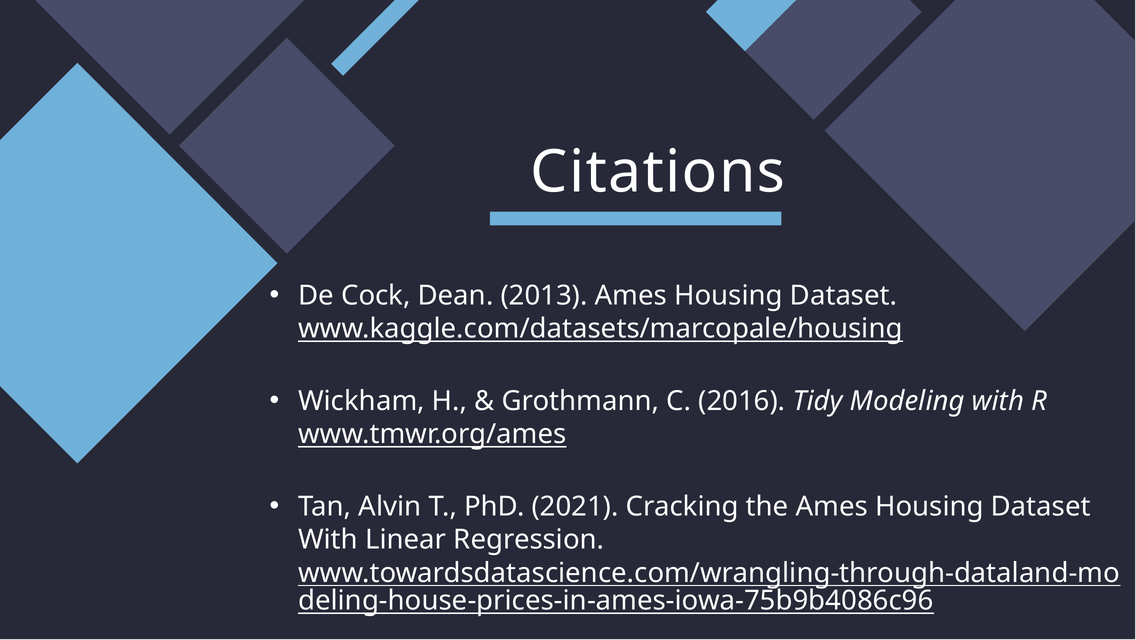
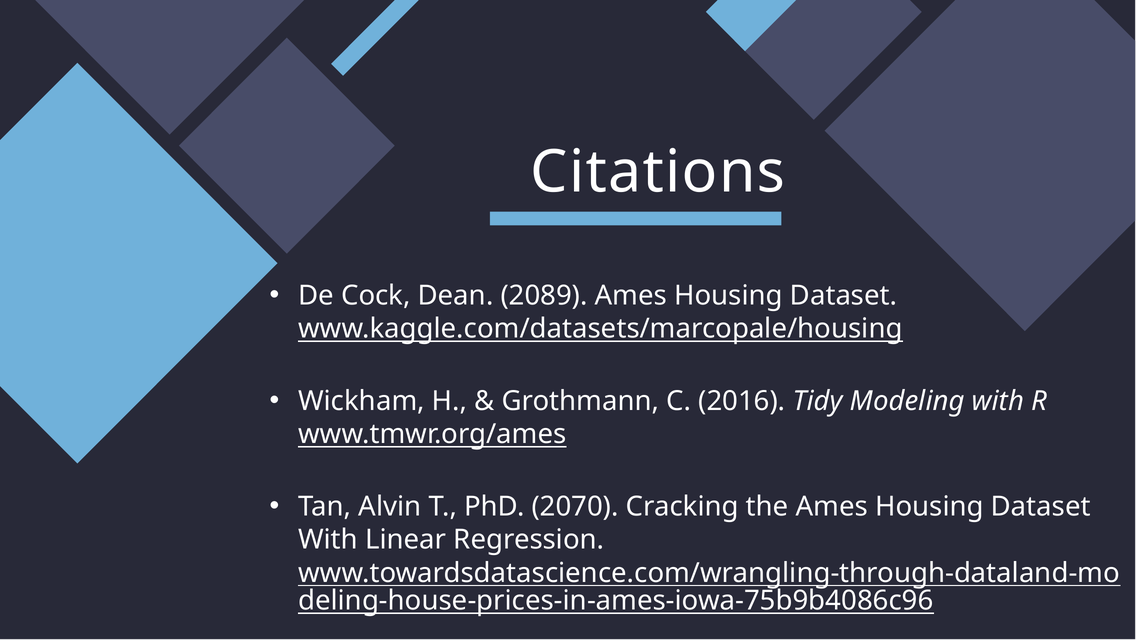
2013: 2013 -> 2089 (544, 295)
2021: 2021 -> 2070 (575, 506)
